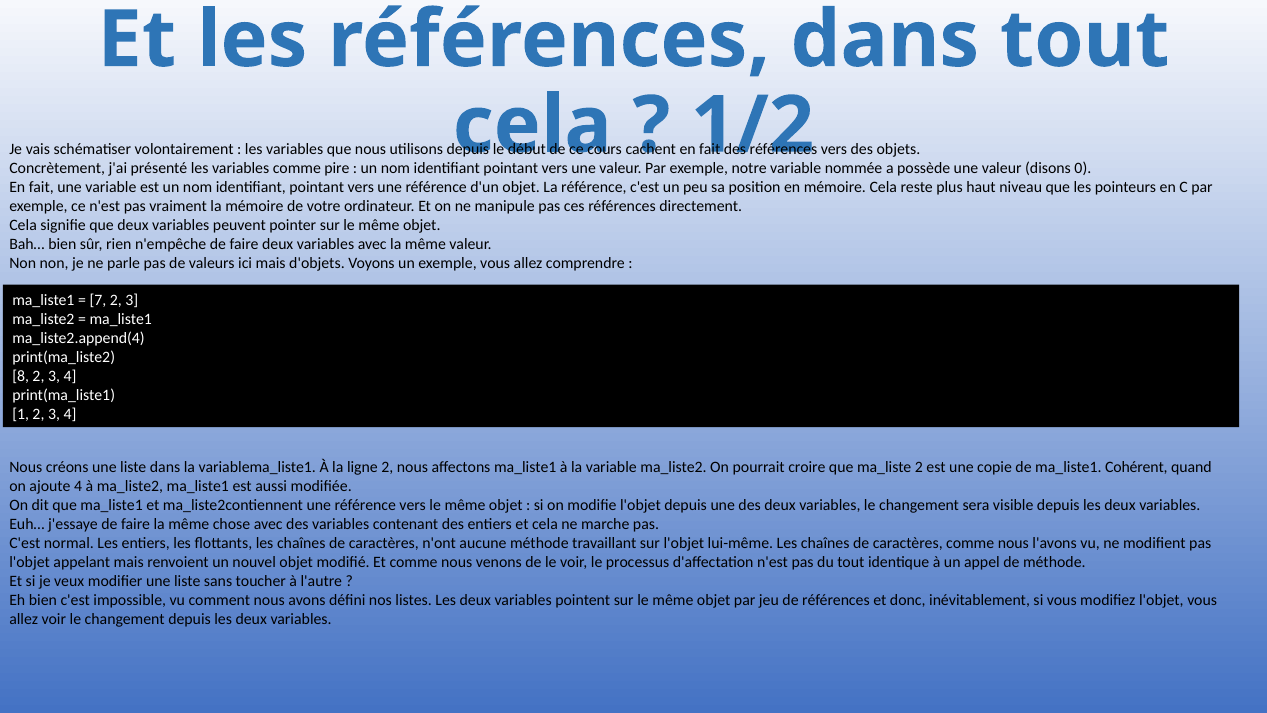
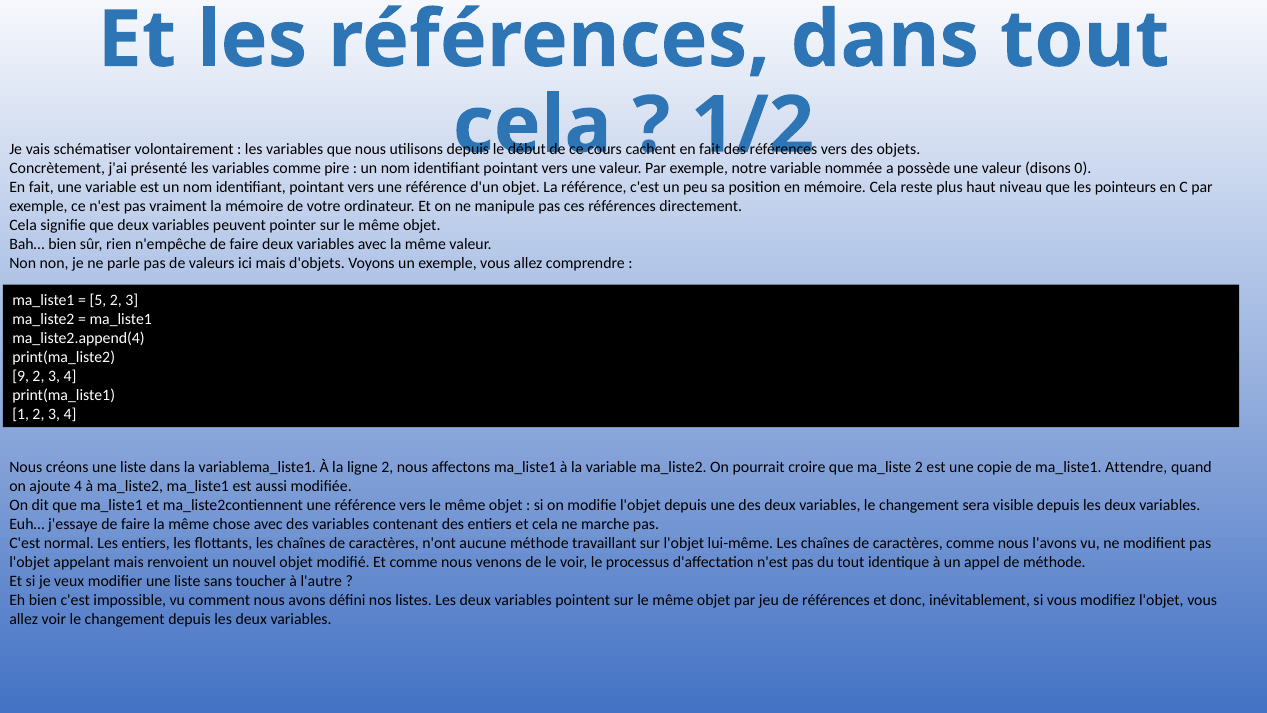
7: 7 -> 5 (98, 300)
8: 8 -> 9 (21, 376)
Cohérent: Cohérent -> Attendre (1136, 467)
